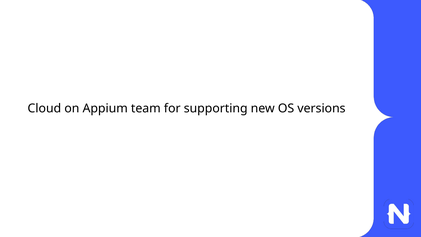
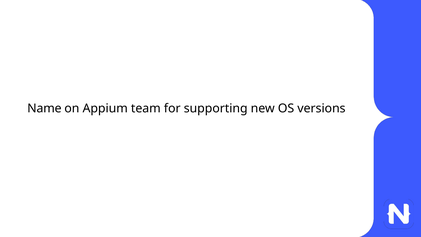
Cloud: Cloud -> Name (44, 109)
